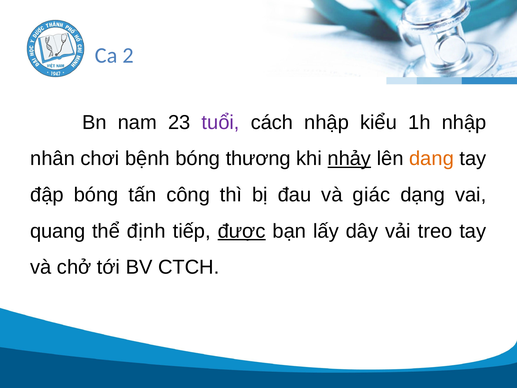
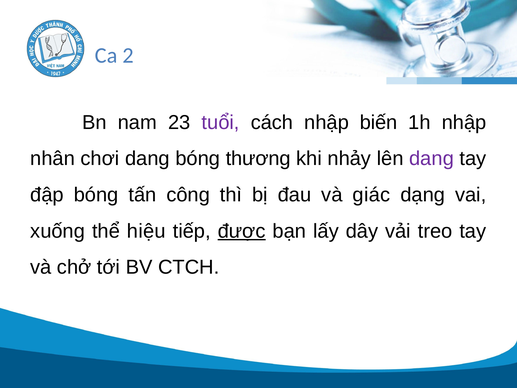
kiểu: kiểu -> biến (379, 122)
chơi bệnh: bệnh -> dang (147, 159)
nhảy underline: present -> none (349, 159)
dang colour: orange -> purple (432, 159)
quang: quang -> xuống (58, 231)
định: định -> hiệu (146, 231)
